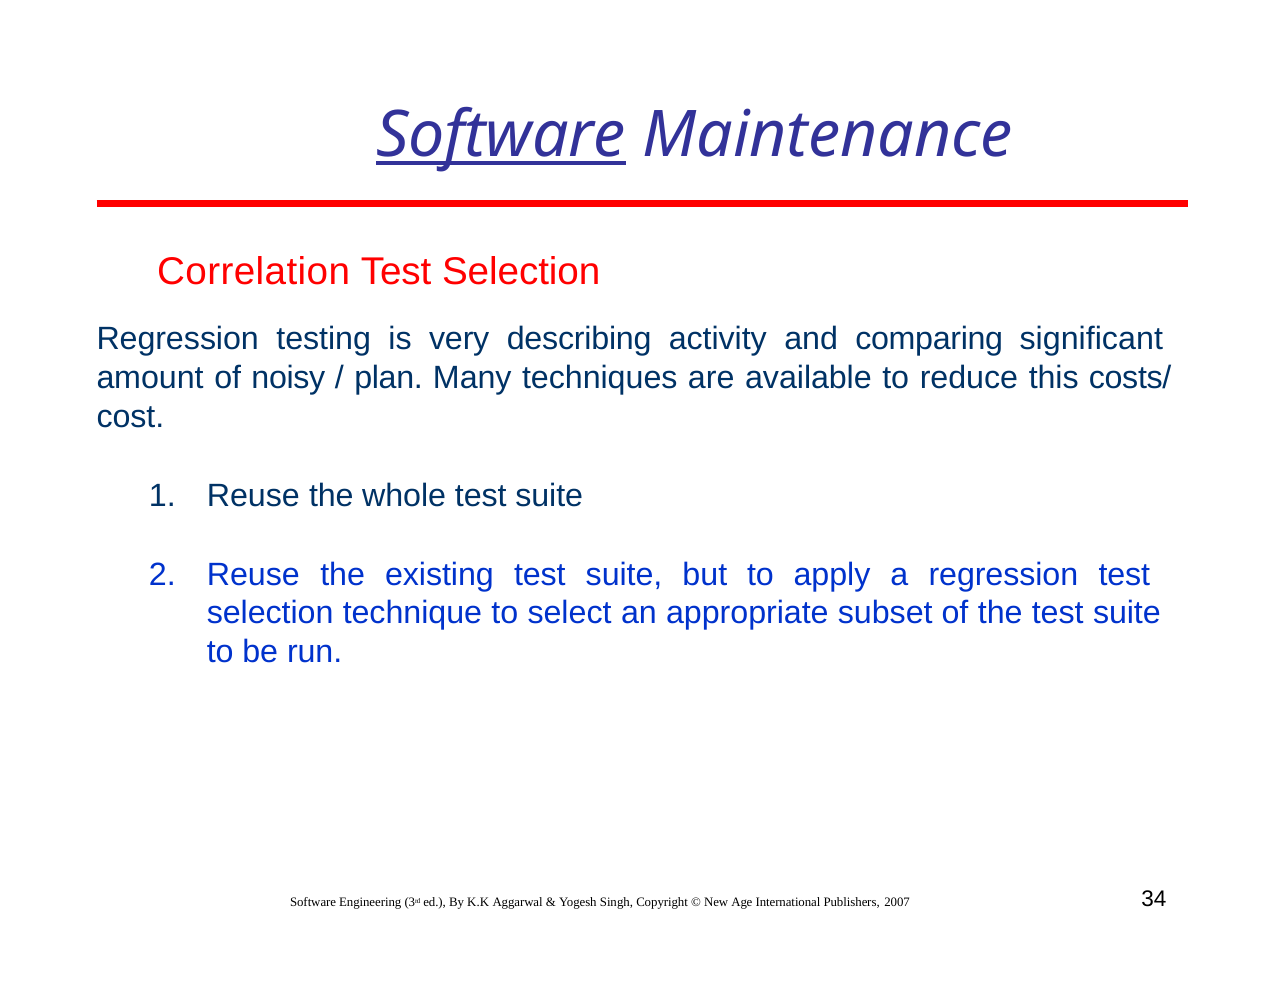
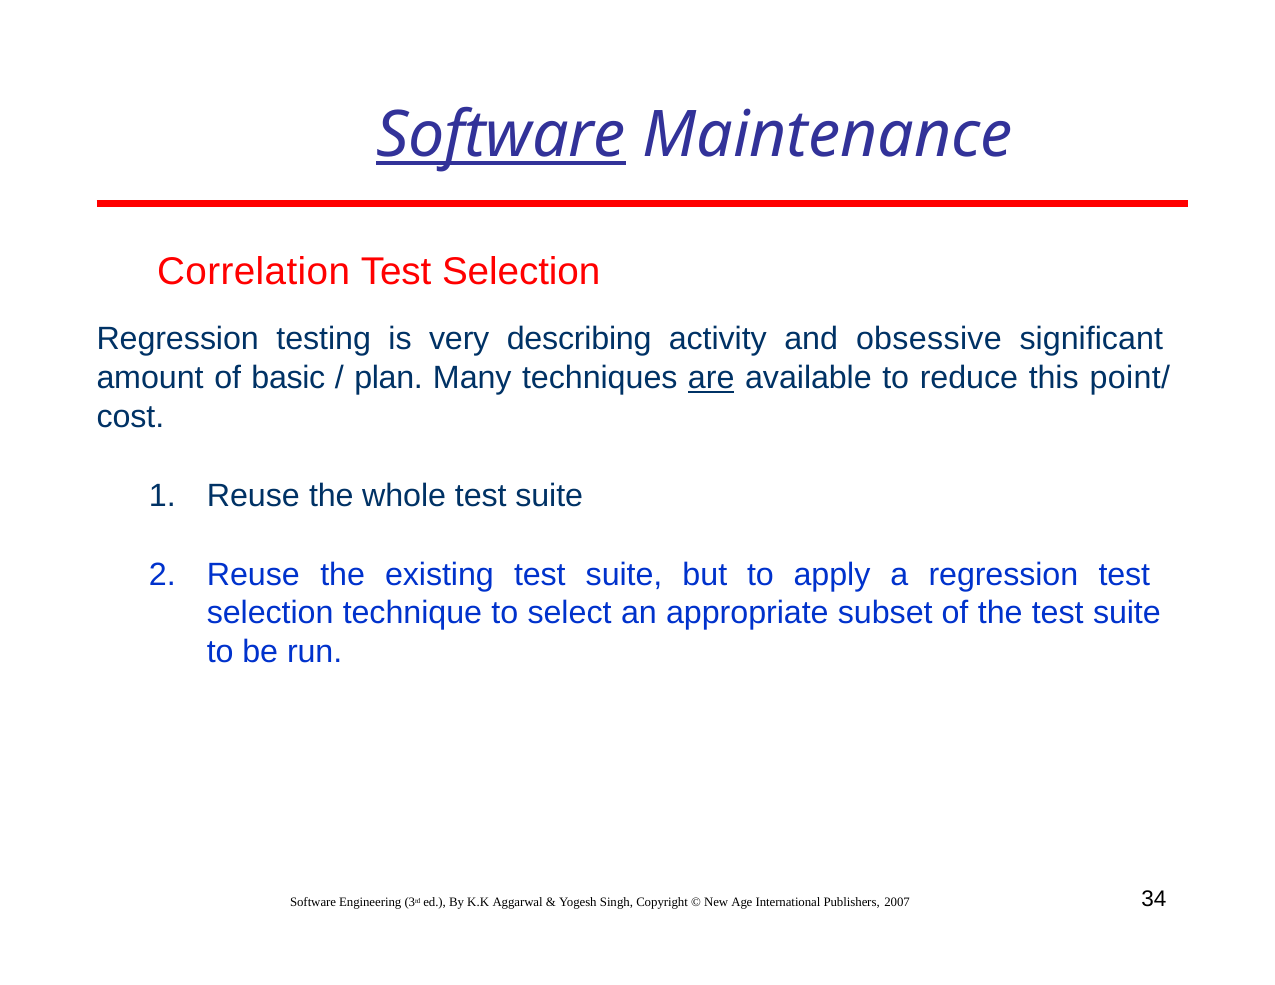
comparing: comparing -> obsessive (929, 339)
noisy: noisy -> basic (288, 378)
are underline: none -> present (711, 378)
costs/: costs/ -> point/ (1130, 378)
